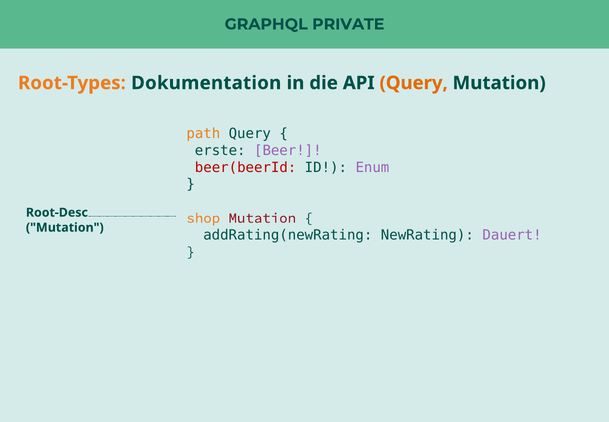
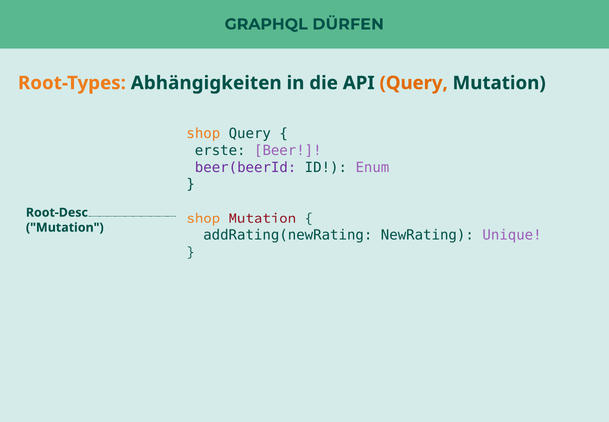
PRIVATE: PRIVATE -> DÜRFEN (348, 24)
Dokumentation: Dokumentation -> Abhängigkeiten (206, 83)
path: path -> shop (203, 134)
beer(beerId colour: red -> purple (246, 167)
Dauert: Dauert -> Unique (512, 235)
